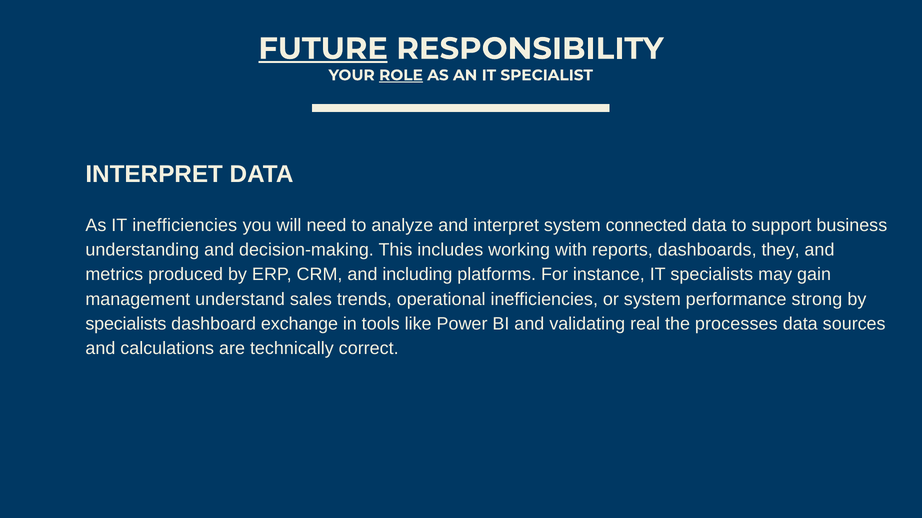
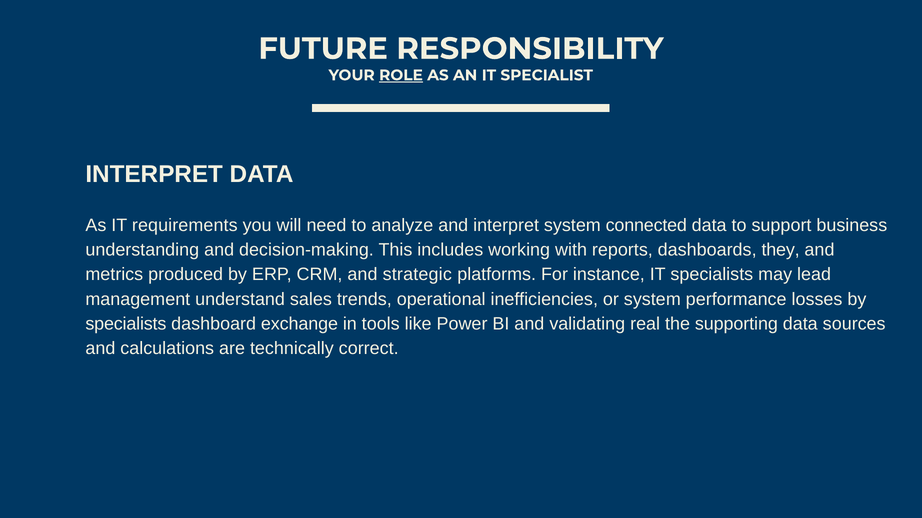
FUTURE underline: present -> none (323, 49)
IT inefficiencies: inefficiencies -> requirements (185, 225)
including: including -> strategic (417, 275)
gain: gain -> lead (814, 275)
strong: strong -> losses (817, 300)
processes: processes -> supporting (736, 324)
